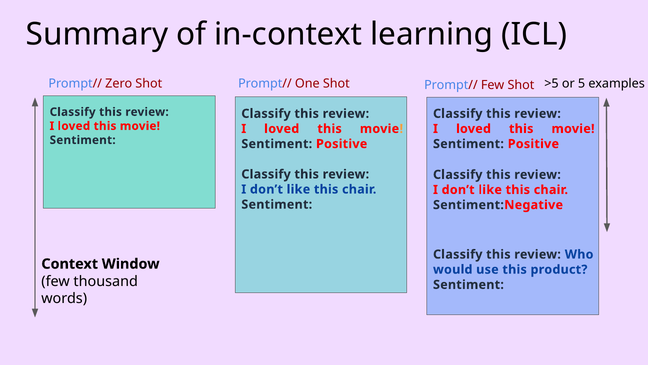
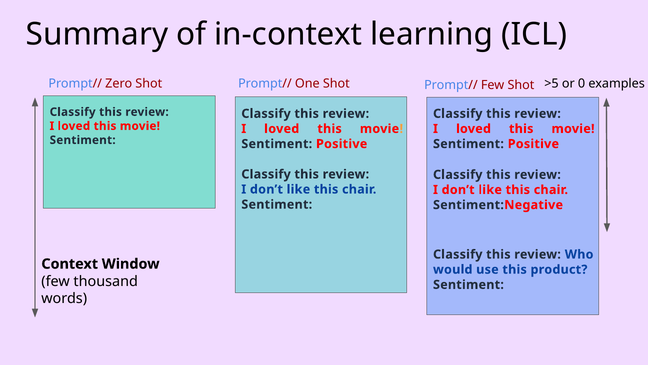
5: 5 -> 0 (582, 84)
